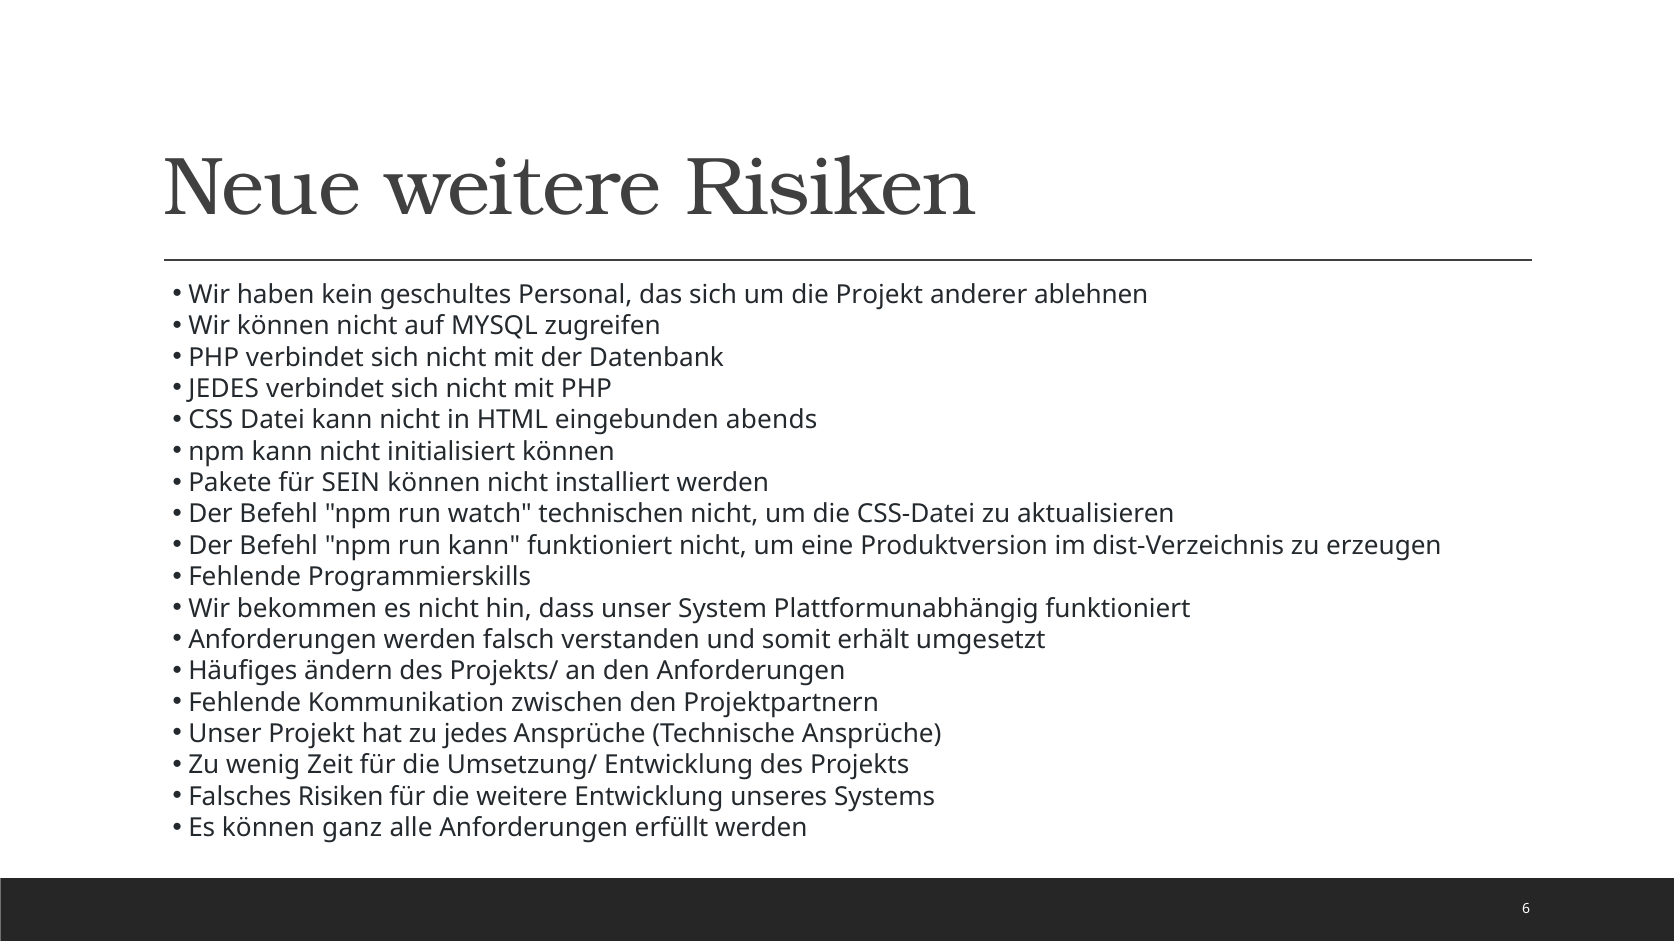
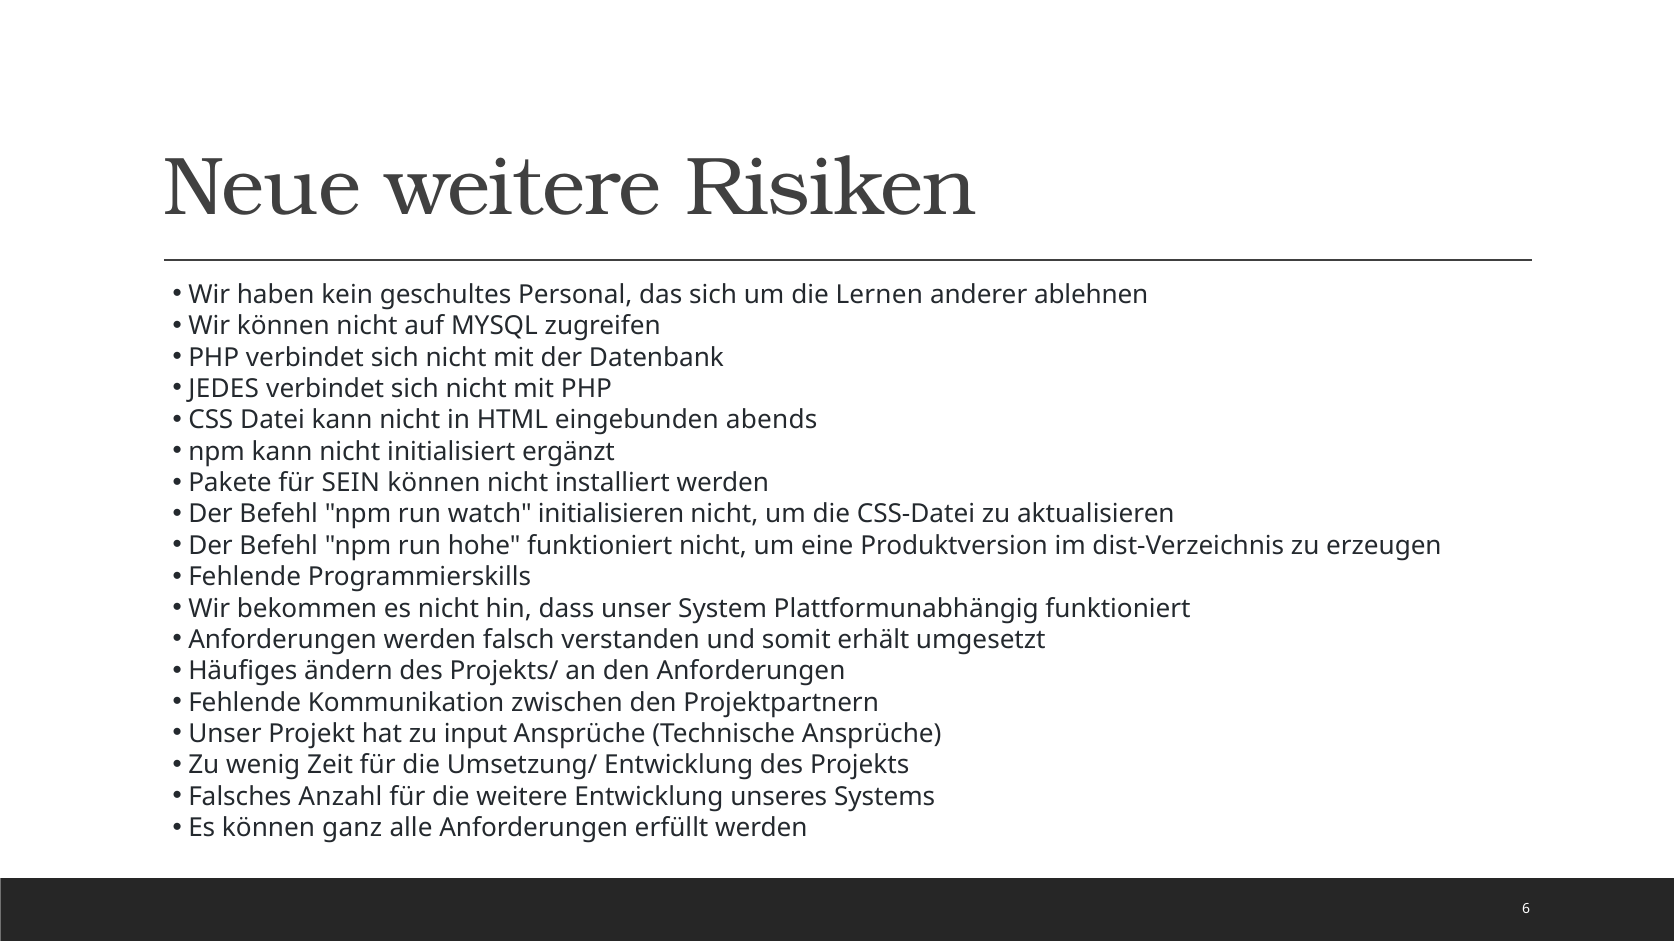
die Projekt: Projekt -> Lernen (879, 295)
initialisiert können: können -> ergänzt (568, 452)
technischen: technischen -> initialisieren (611, 515)
run kann: kann -> hohe (484, 546)
zu jedes: jedes -> input (476, 734)
Falsches Risiken: Risiken -> Anzahl (340, 797)
